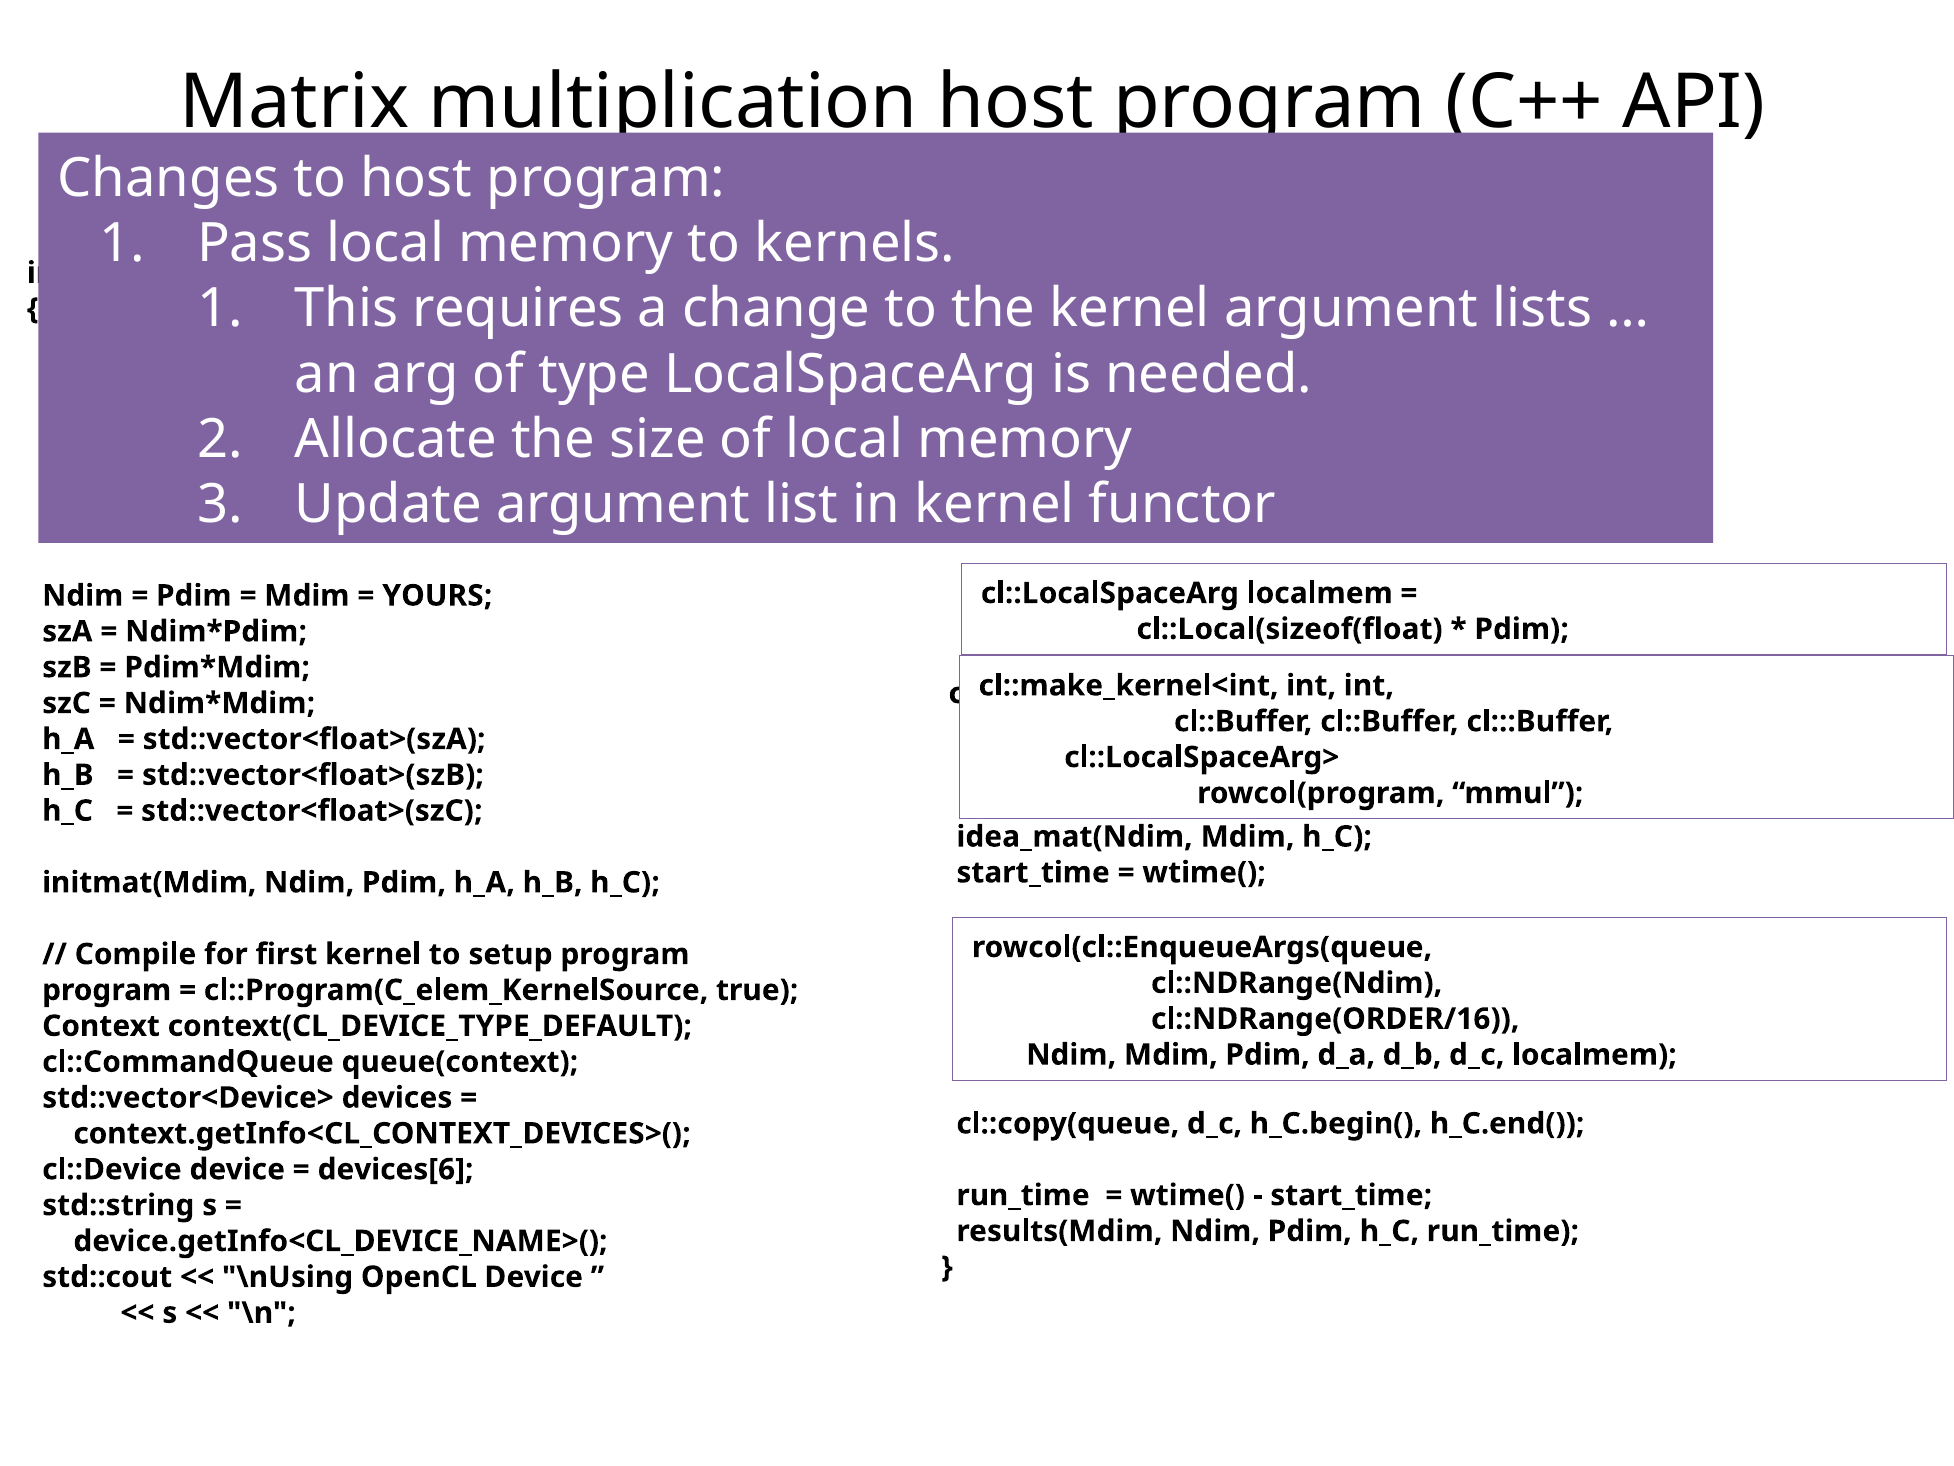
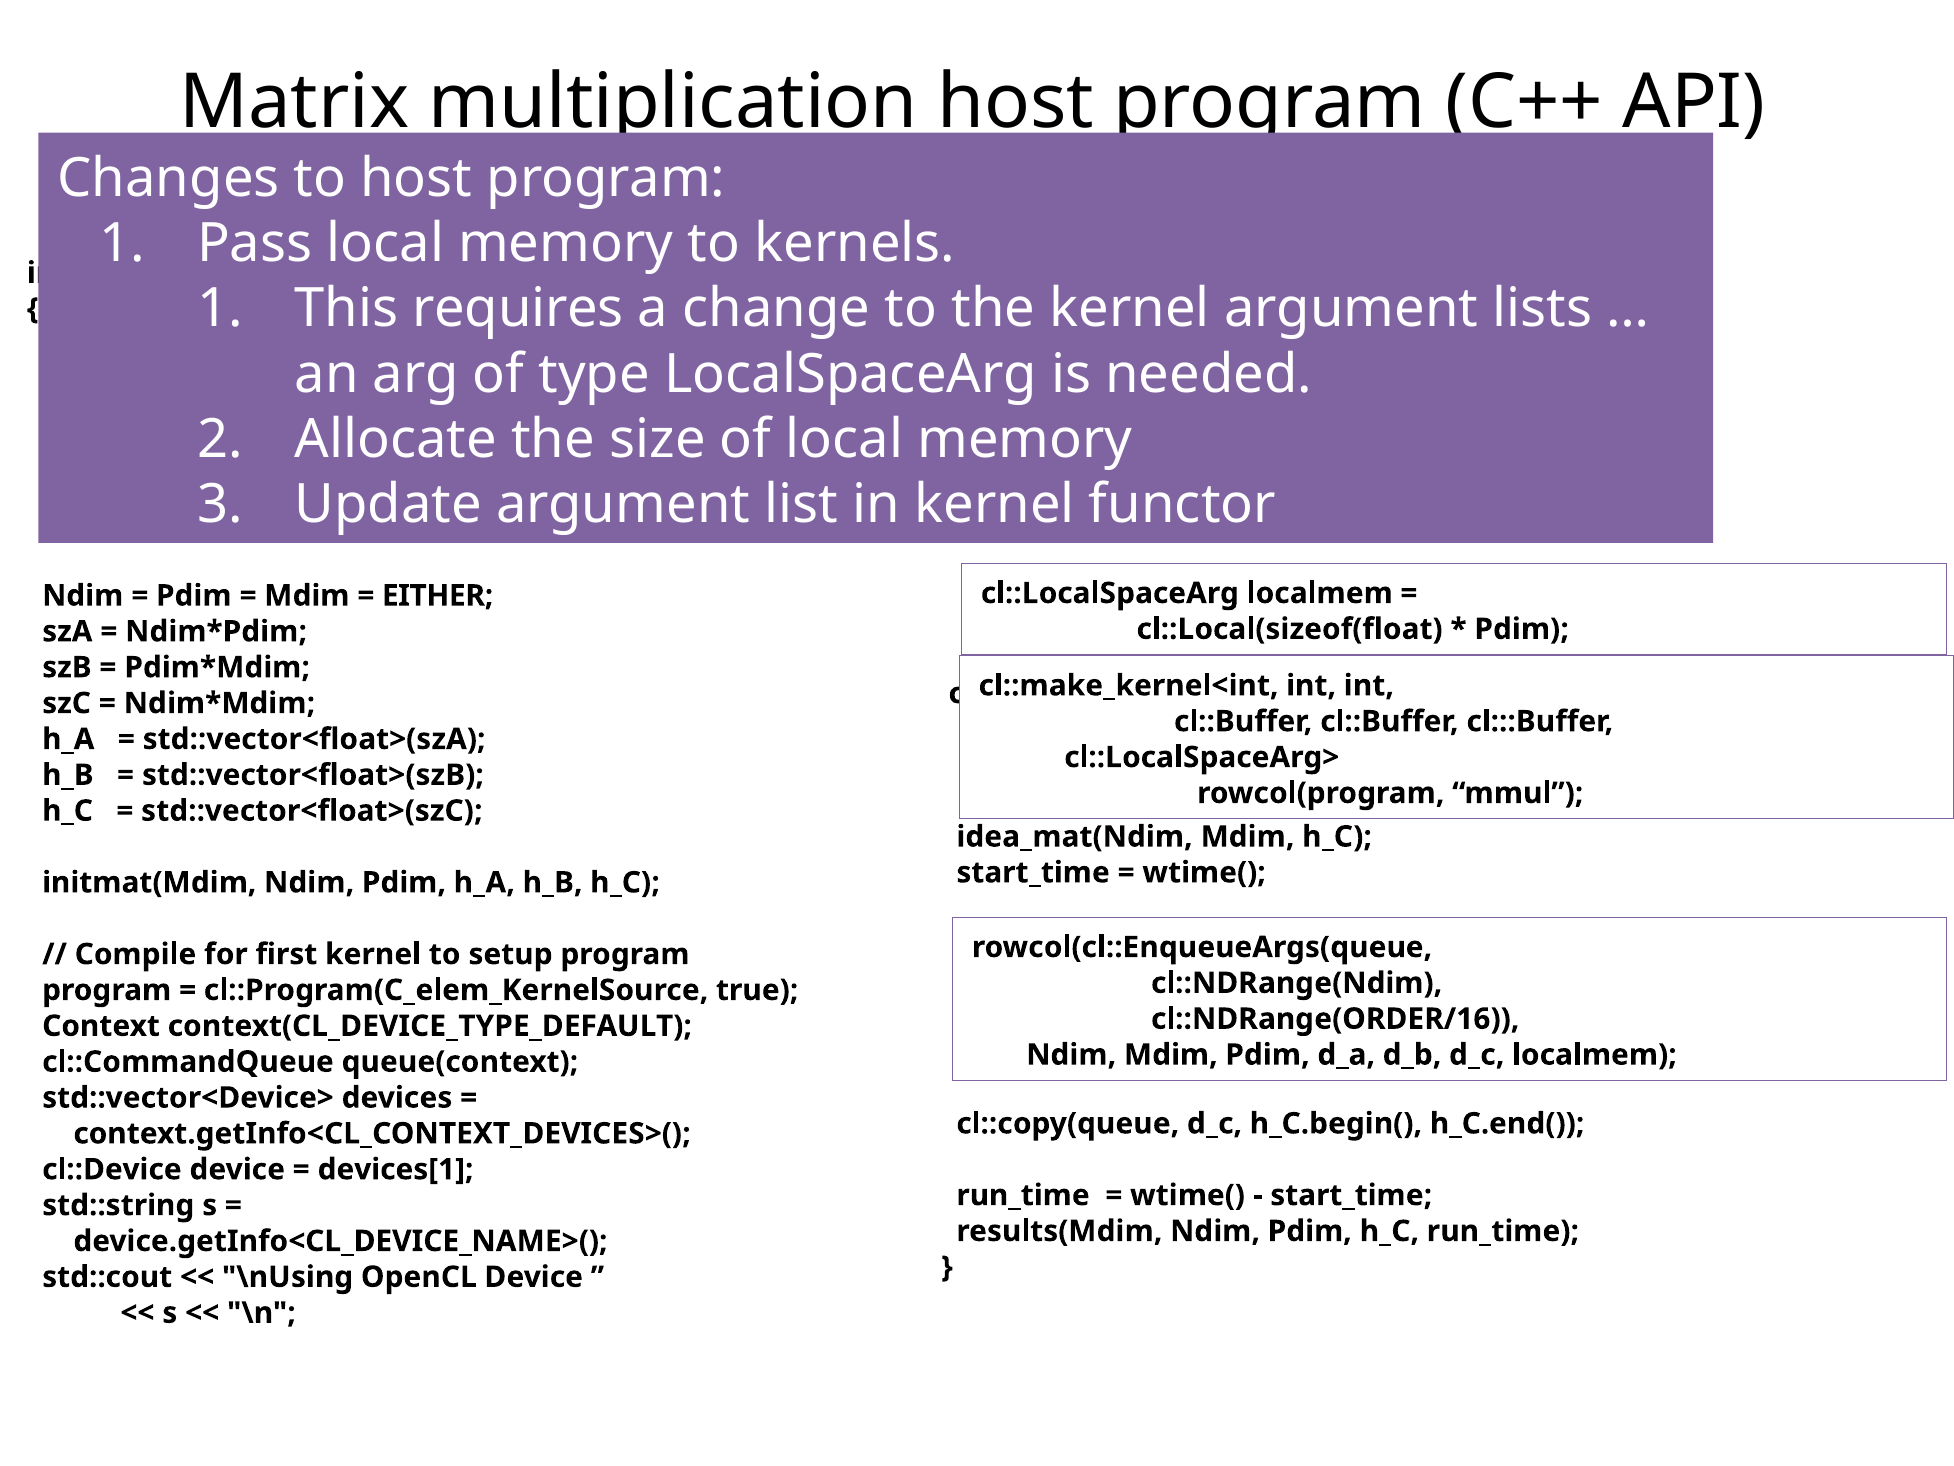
YOURS: YOURS -> EITHER (438, 596)
devices[6: devices[6 -> devices[1 (396, 1169)
